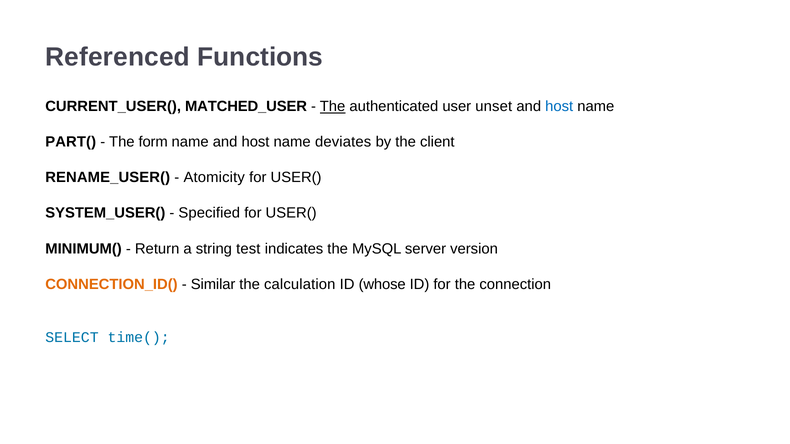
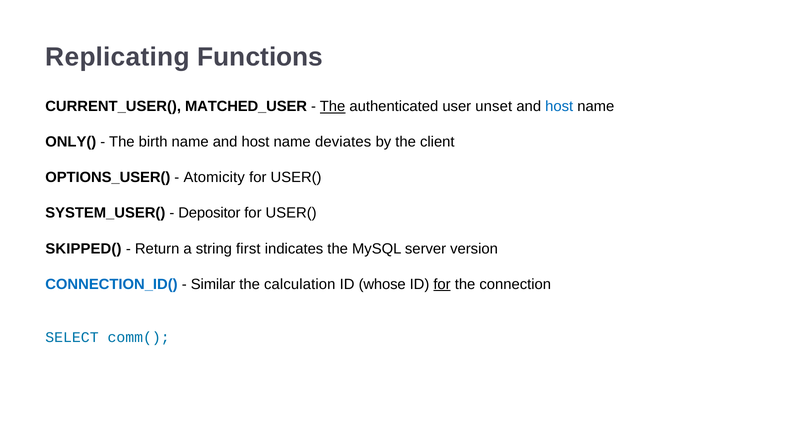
Referenced: Referenced -> Replicating (118, 57)
PART(: PART( -> ONLY( (71, 142)
form: form -> birth (153, 142)
RENAME_USER(: RENAME_USER( -> OPTIONS_USER( (108, 178)
Specified: Specified -> Depositor (209, 213)
MINIMUM(: MINIMUM( -> SKIPPED( (83, 249)
test: test -> first (248, 249)
CONNECTION_ID( colour: orange -> blue (111, 284)
for underline: none -> present (442, 284)
time(: time( -> comm( (139, 338)
